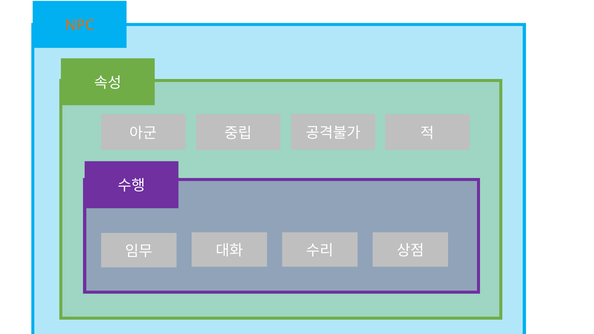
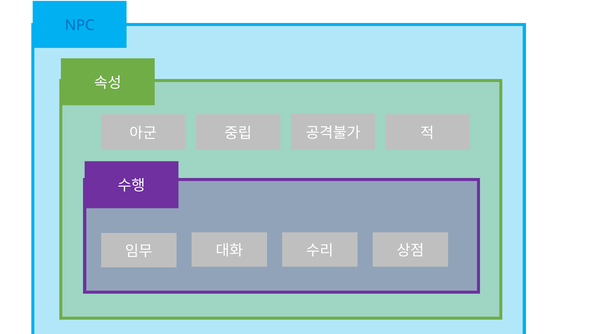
NPC colour: orange -> blue (80, 25)
